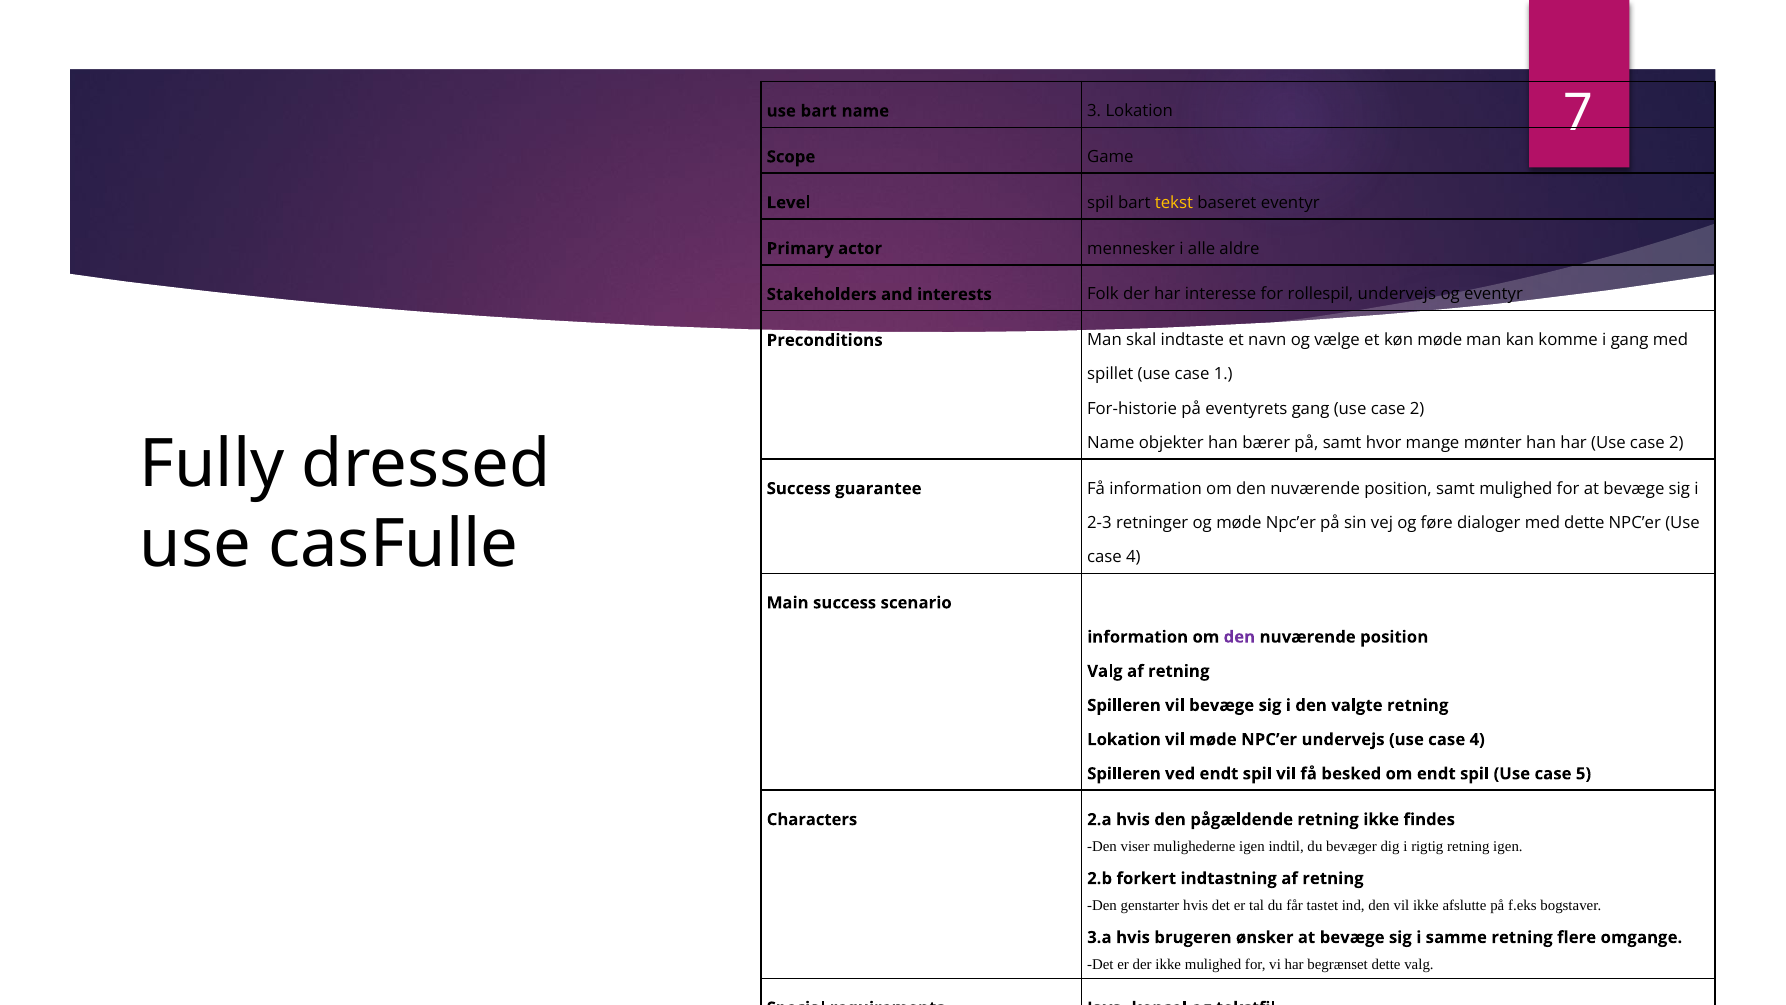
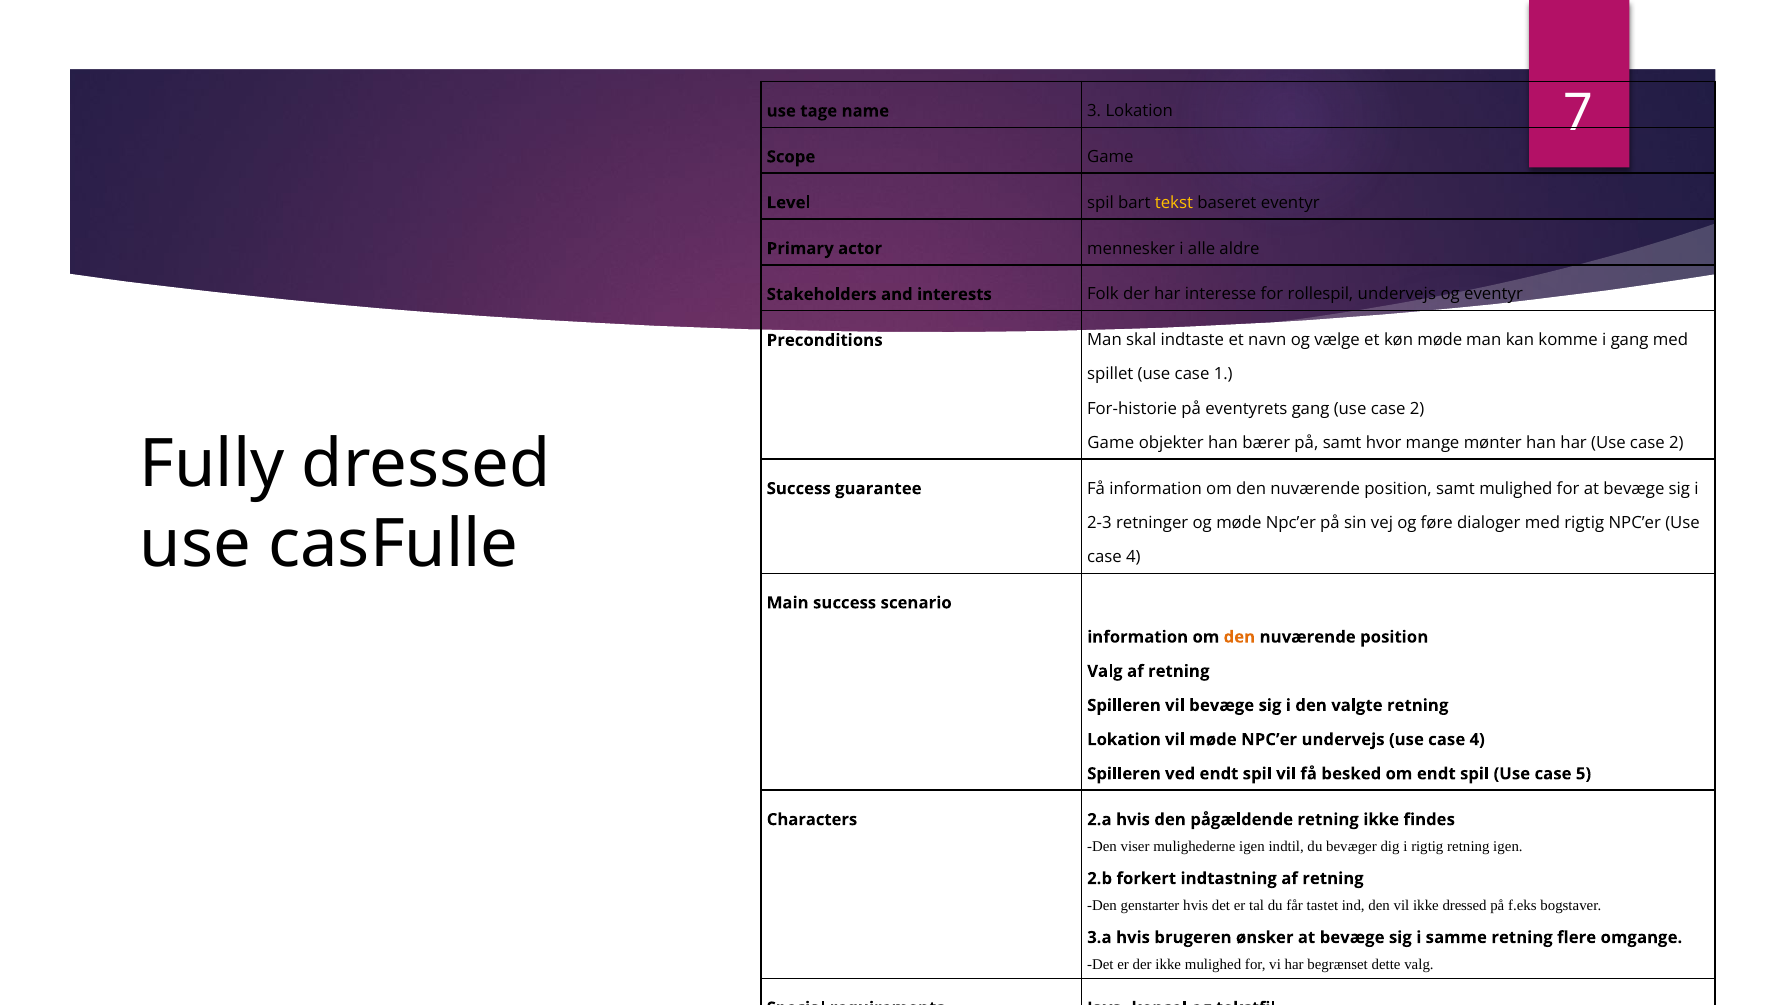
use bart: bart -> tage (819, 111)
Name: Name -> Game (1111, 443)
med dette: dette -> rigtig (1584, 523)
den colour: purple -> orange (1239, 637)
ikke afslutte: afslutte -> dressed (1465, 905)
